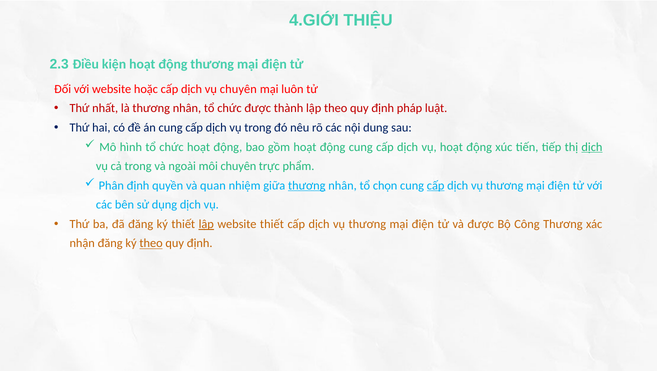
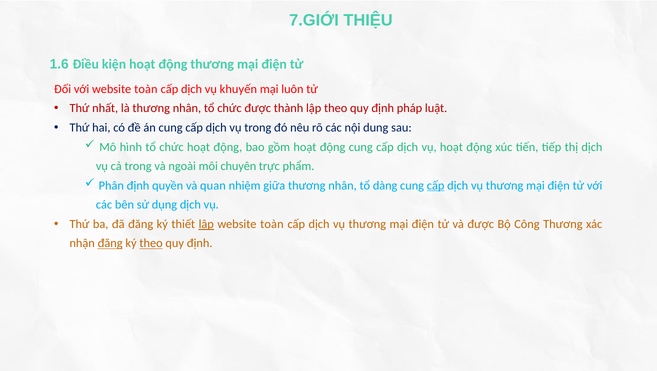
4.GIỚI: 4.GIỚI -> 7.GIỚI (314, 20)
2.3: 2.3 -> 1.6 (59, 64)
với website hoặc: hoặc -> toàn (146, 89)
vụ chuyên: chuyên -> khuyến (238, 89)
dịch underline: present -> none (592, 147)
thương underline: present -> none (307, 185)
chọn: chọn -> dàng (385, 185)
thiết: thiết -> toàn (272, 224)
đăng underline: none -> present (110, 243)
